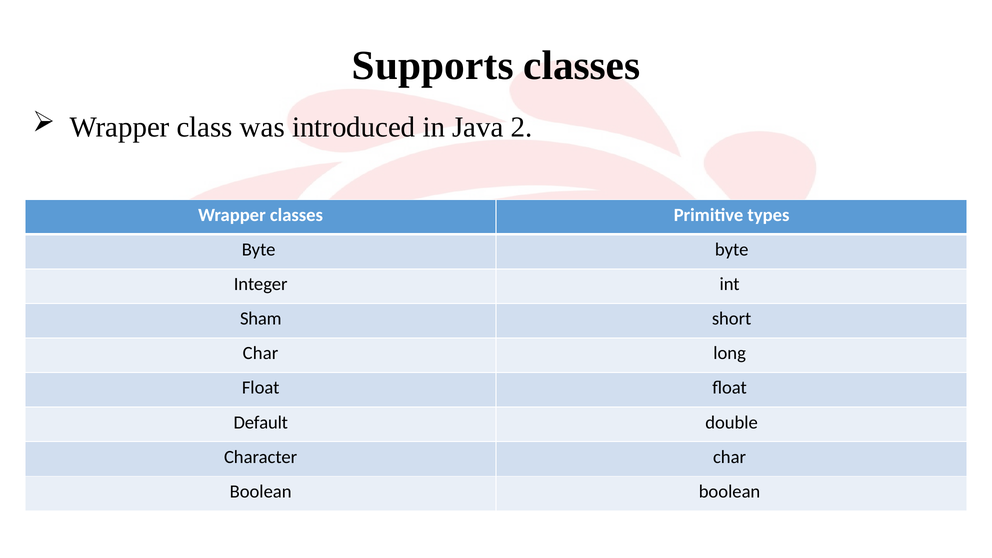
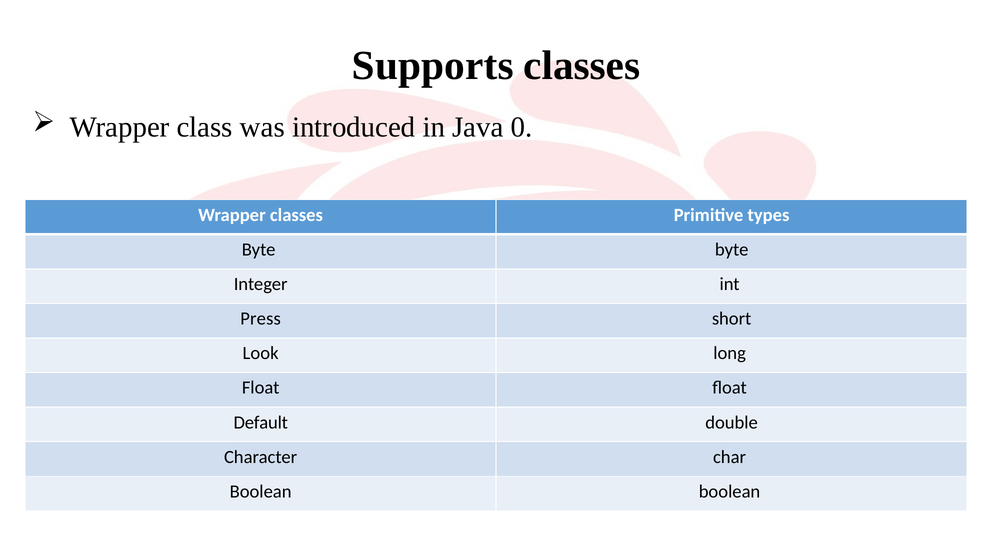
2: 2 -> 0 (522, 127)
Sham: Sham -> Press (261, 319)
Char: Char -> Look (261, 353)
